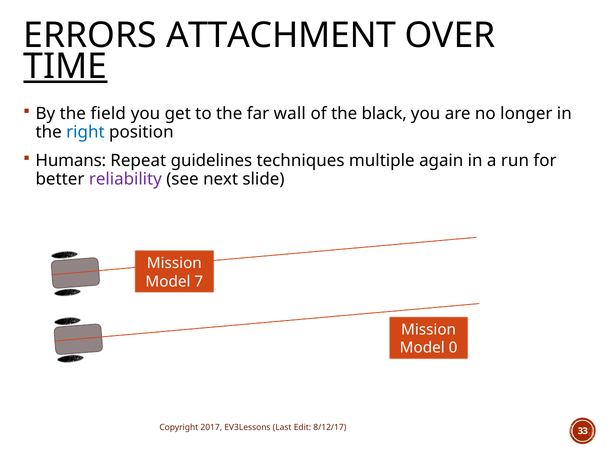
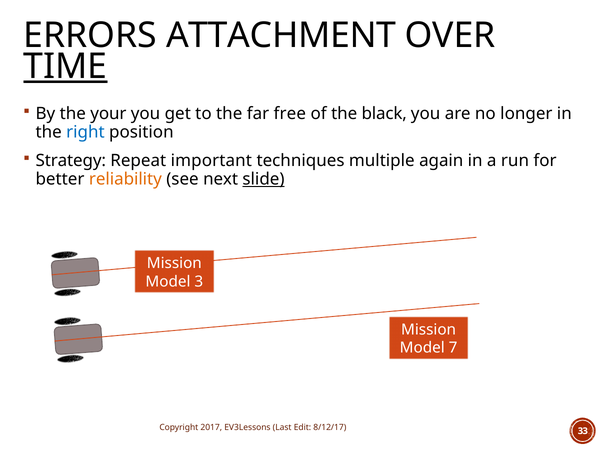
field: field -> your (108, 114)
wall: wall -> free (290, 114)
Humans: Humans -> Strategy (71, 161)
guidelines: guidelines -> important (211, 161)
reliability colour: purple -> orange (125, 179)
slide underline: none -> present (263, 179)
7: 7 -> 3 (199, 282)
0: 0 -> 7 (453, 348)
